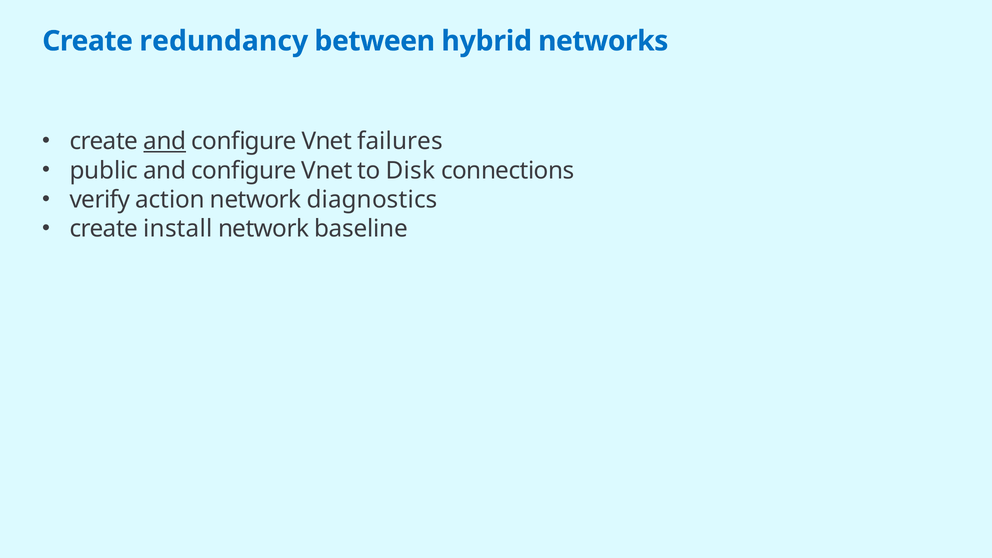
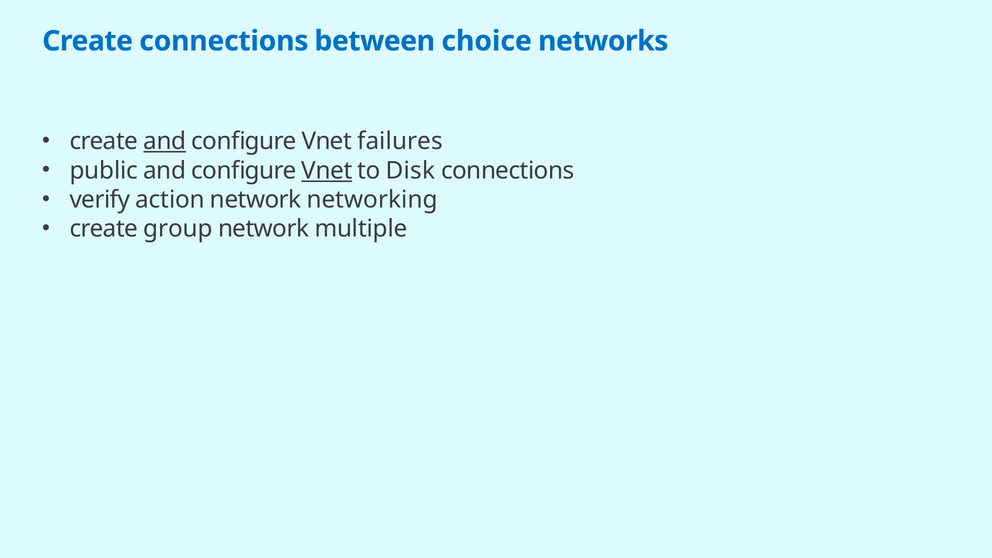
Create redundancy: redundancy -> connections (224, 41)
hybrid: hybrid -> choice (487, 41)
Vnet underline: none -> present (327, 171)
diagnostics: diagnostics -> networking (372, 200)
install: install -> group (178, 229)
baseline: baseline -> multiple (361, 229)
